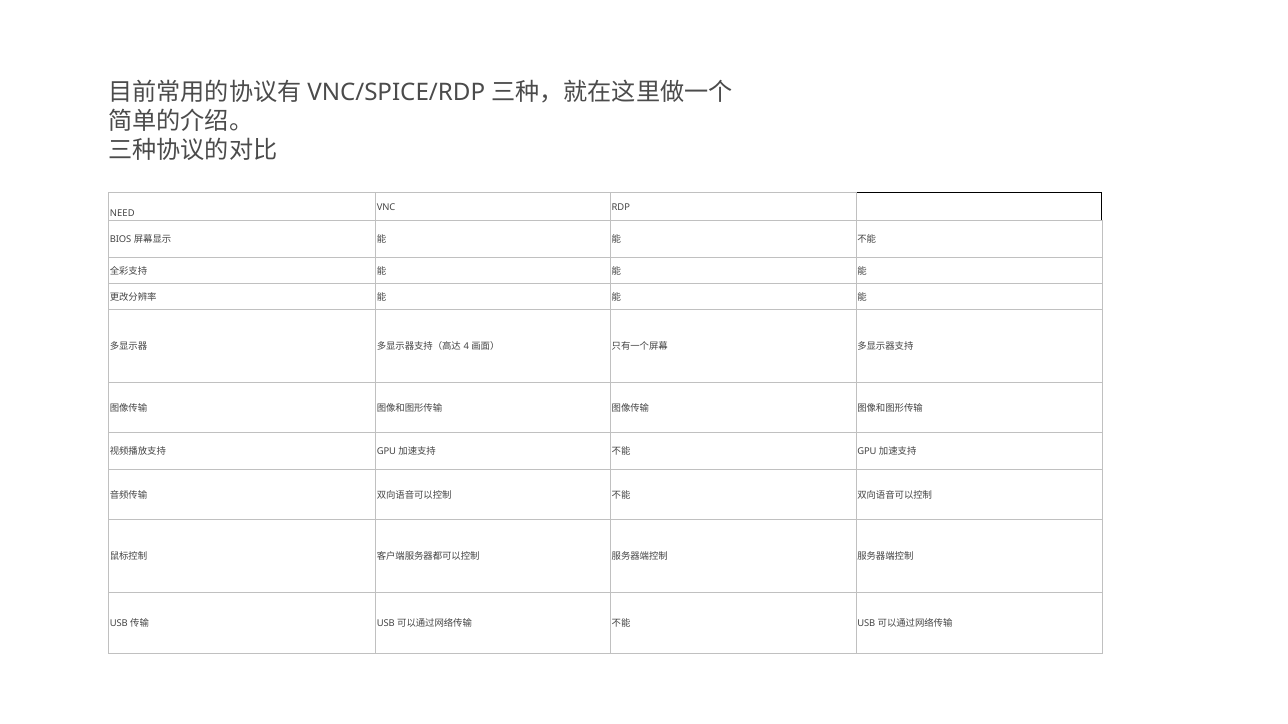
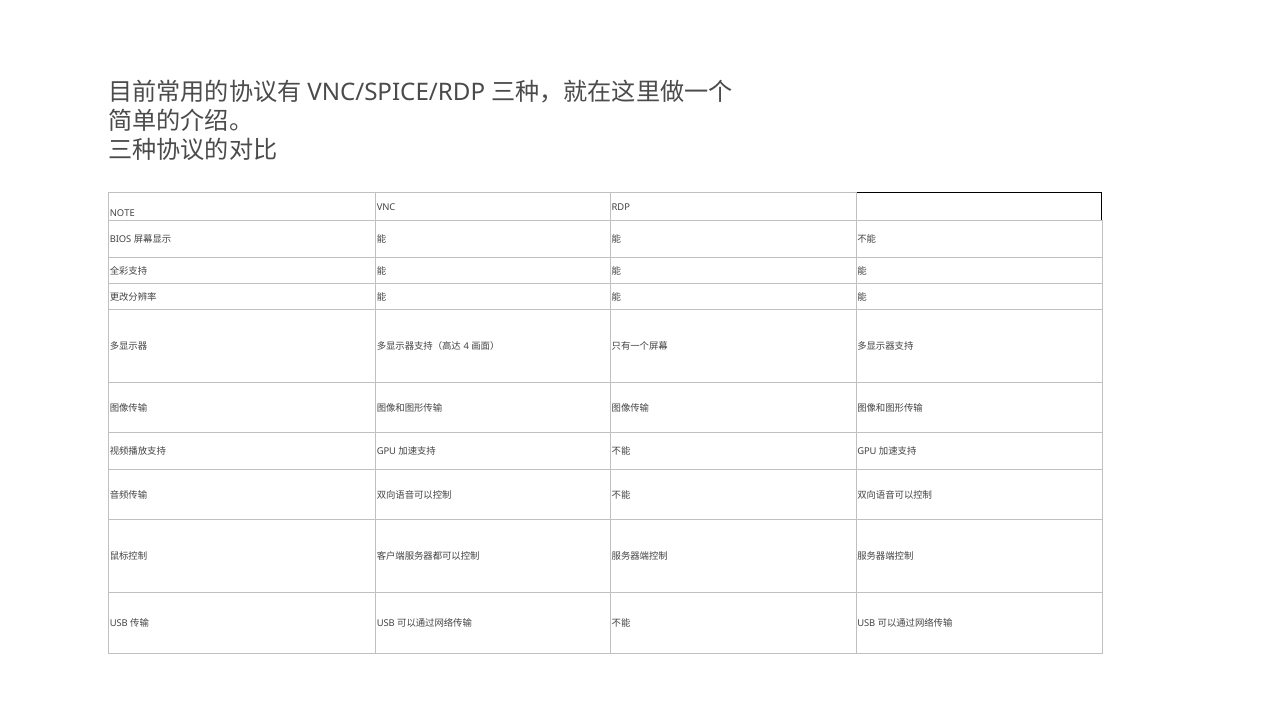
NEED: NEED -> NOTE (122, 213)
